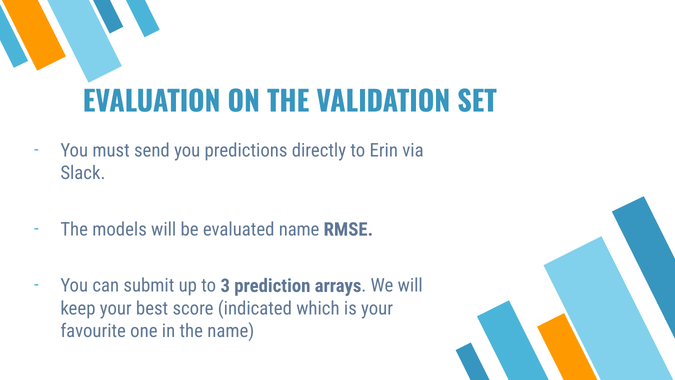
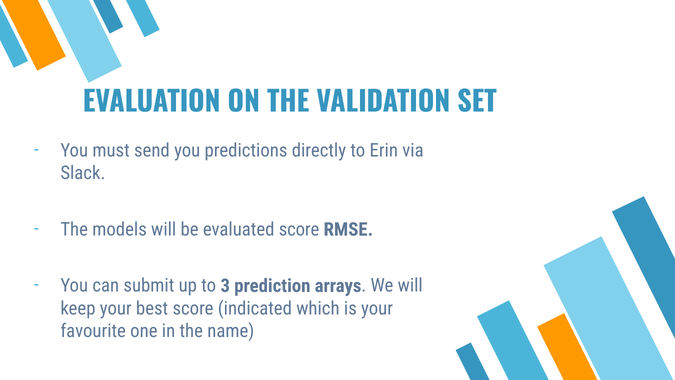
evaluated name: name -> score (299, 229)
